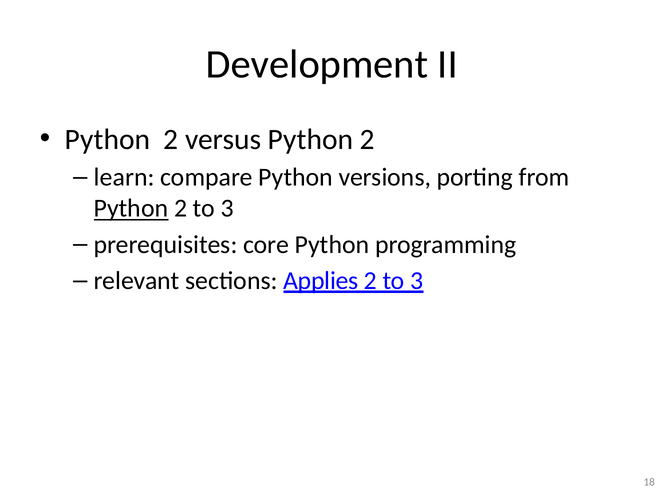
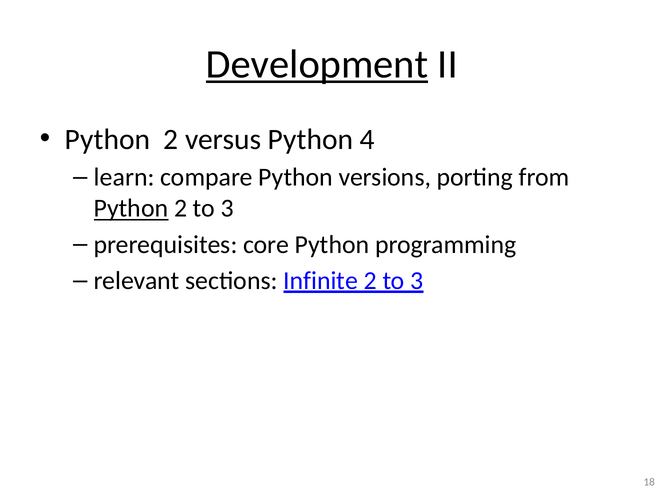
Development underline: none -> present (317, 64)
versus Python 2: 2 -> 4 (367, 139)
Applies: Applies -> Infinite (321, 281)
